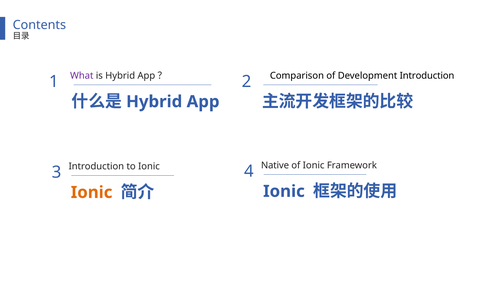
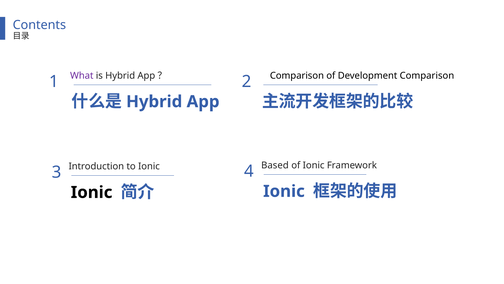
Development Introduction: Introduction -> Comparison (427, 76)
Native: Native -> Based (275, 165)
Ionic colour: orange -> black (92, 192)
